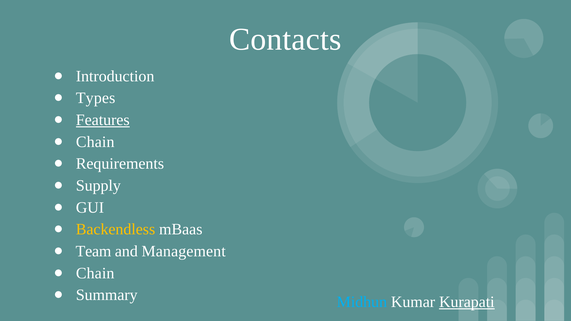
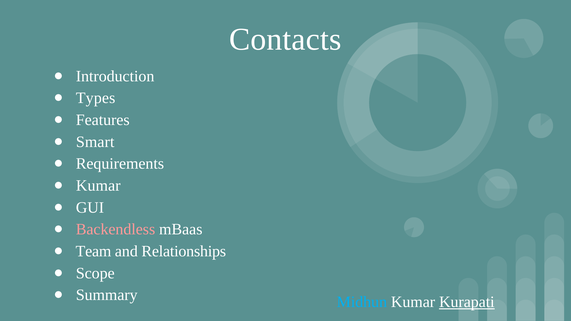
Features underline: present -> none (103, 120)
Chain: Chain -> Smart (95, 142)
Supply: Supply -> Kumar (98, 186)
Backendless colour: yellow -> pink (116, 230)
Management: Management -> Relationships (184, 251)
Chain: Chain -> Scope (95, 273)
